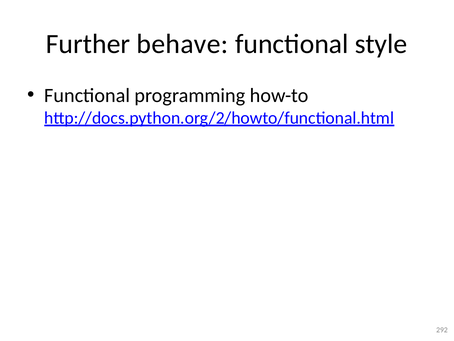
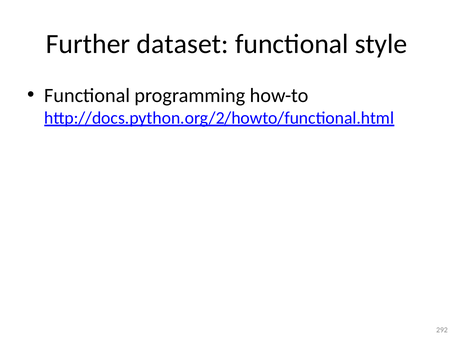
behave: behave -> dataset (183, 44)
